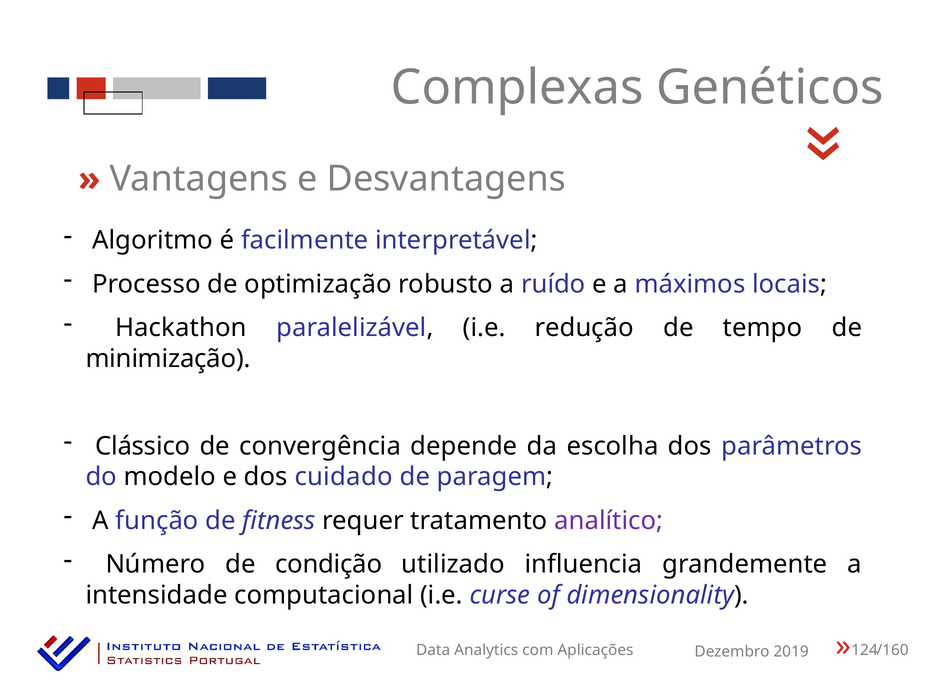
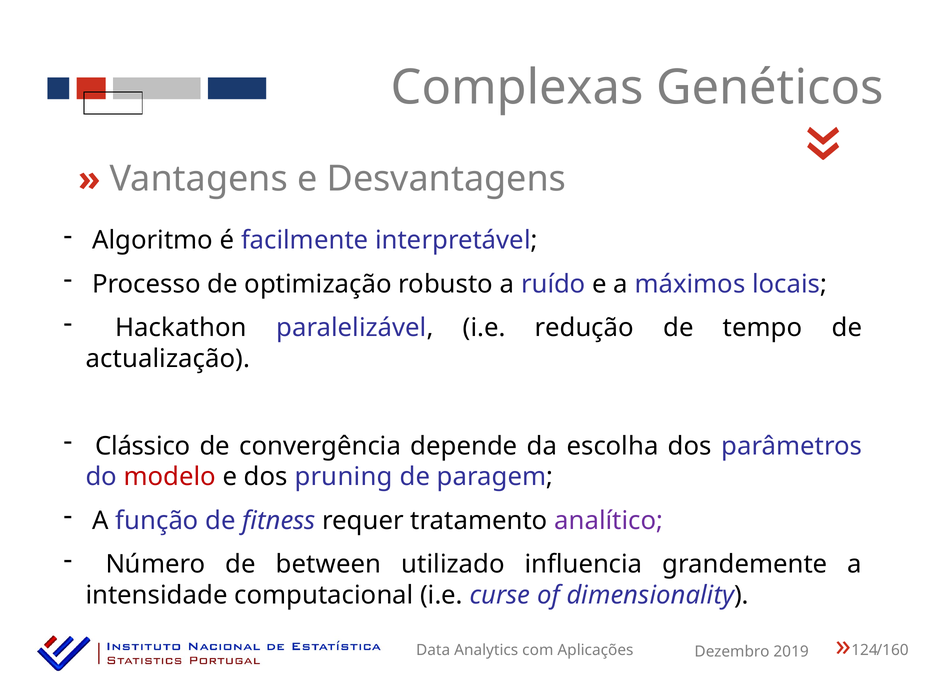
minimização: minimização -> actualização (168, 359)
modelo colour: black -> red (170, 477)
cuidado: cuidado -> pruning (344, 477)
condição: condição -> between (328, 565)
